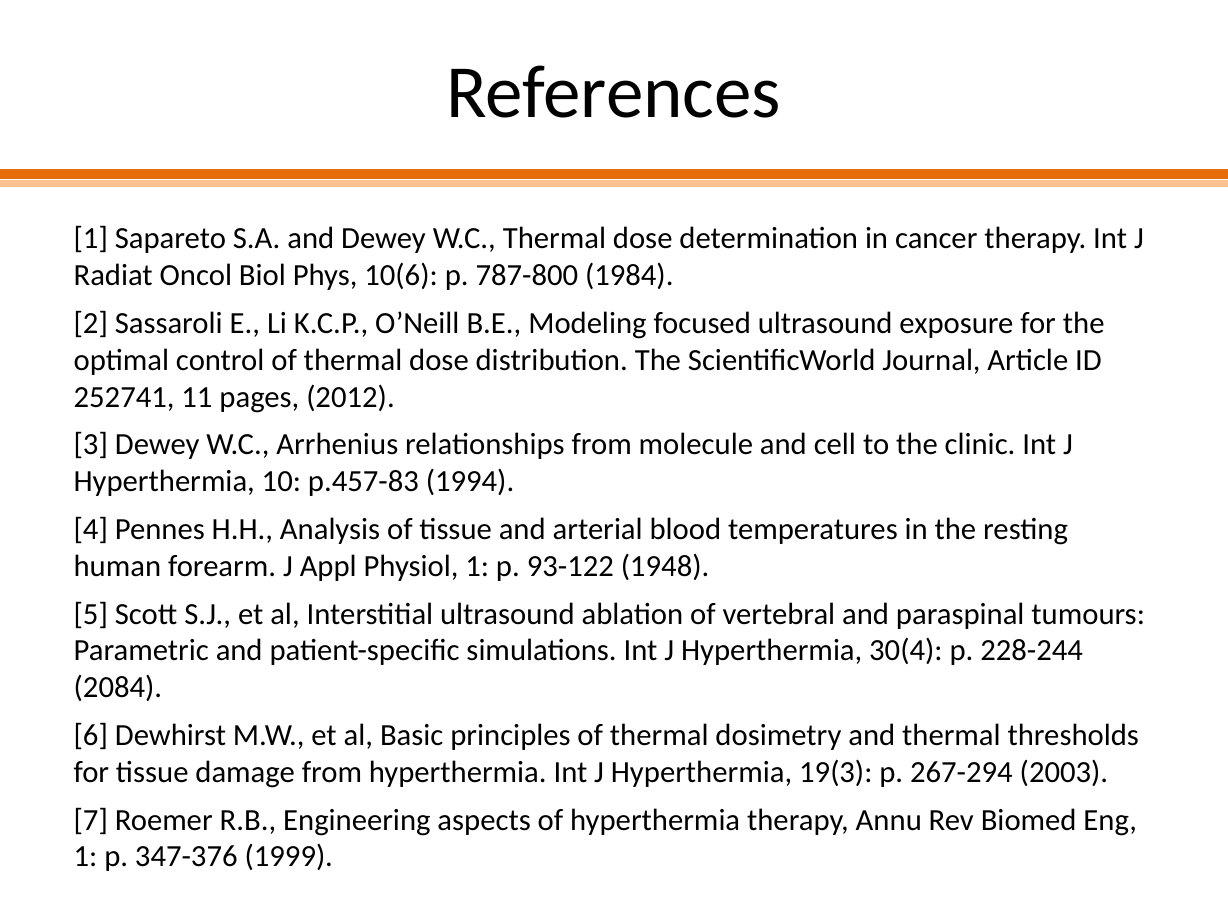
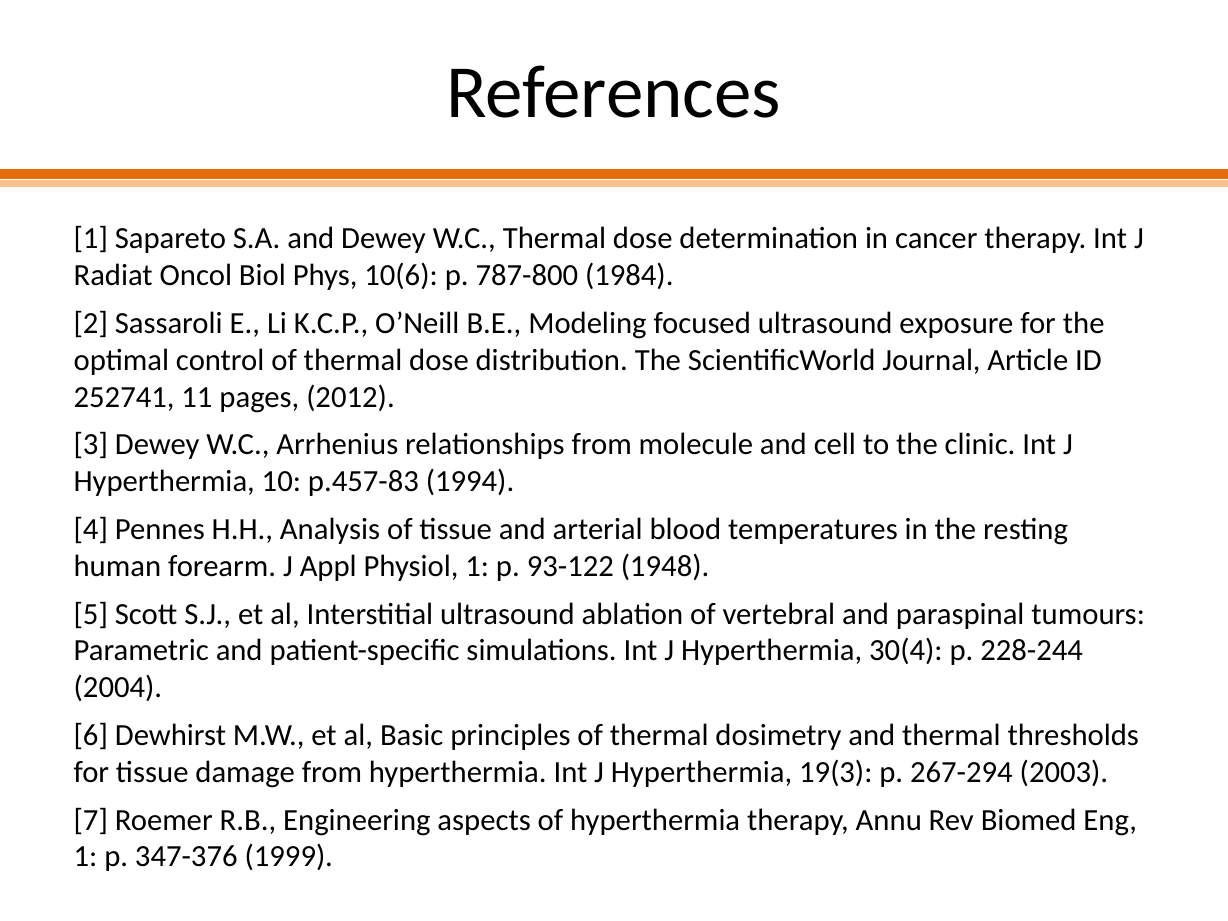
2084: 2084 -> 2004 (118, 688)
